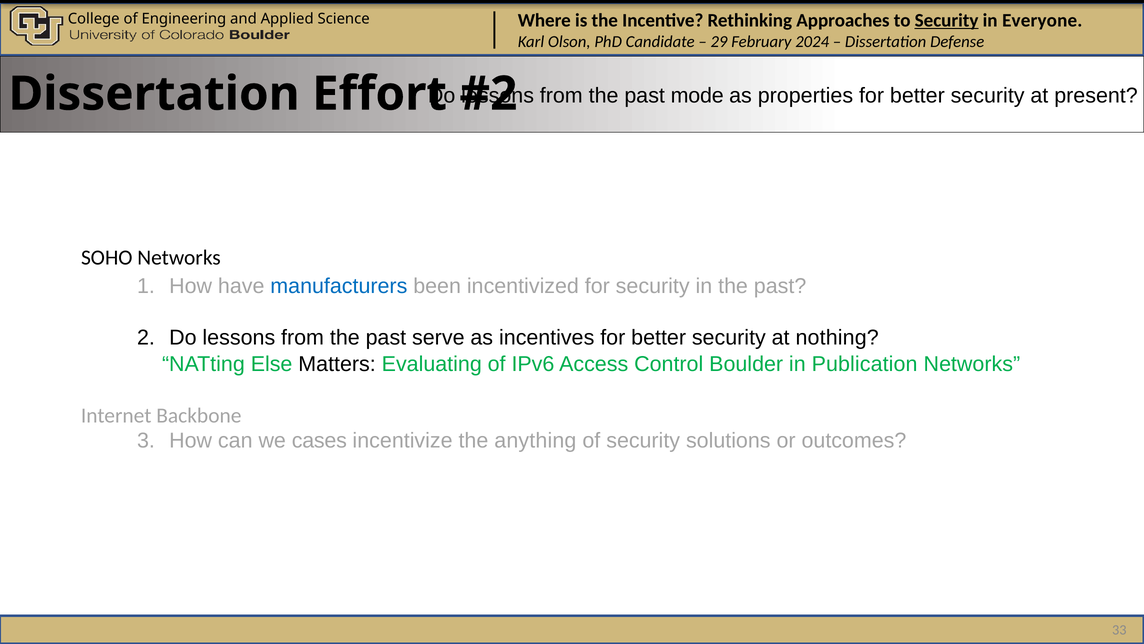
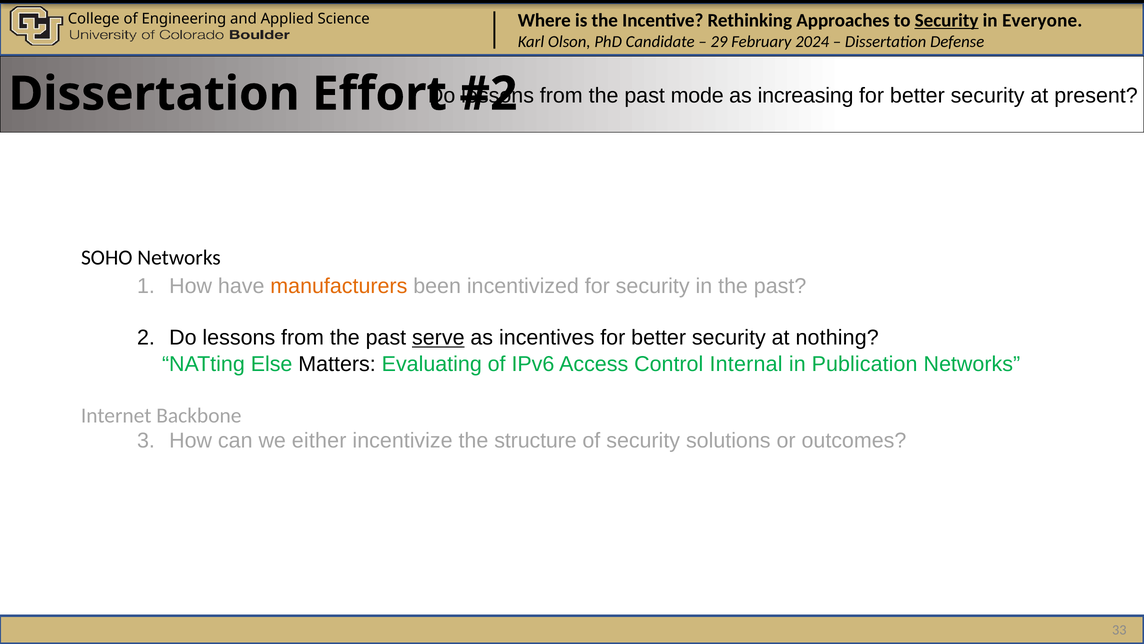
properties: properties -> increasing (806, 96)
manufacturers colour: blue -> orange (339, 286)
serve underline: none -> present (438, 338)
Boulder: Boulder -> Internal (746, 364)
cases: cases -> either (319, 440)
anything: anything -> structure (536, 440)
